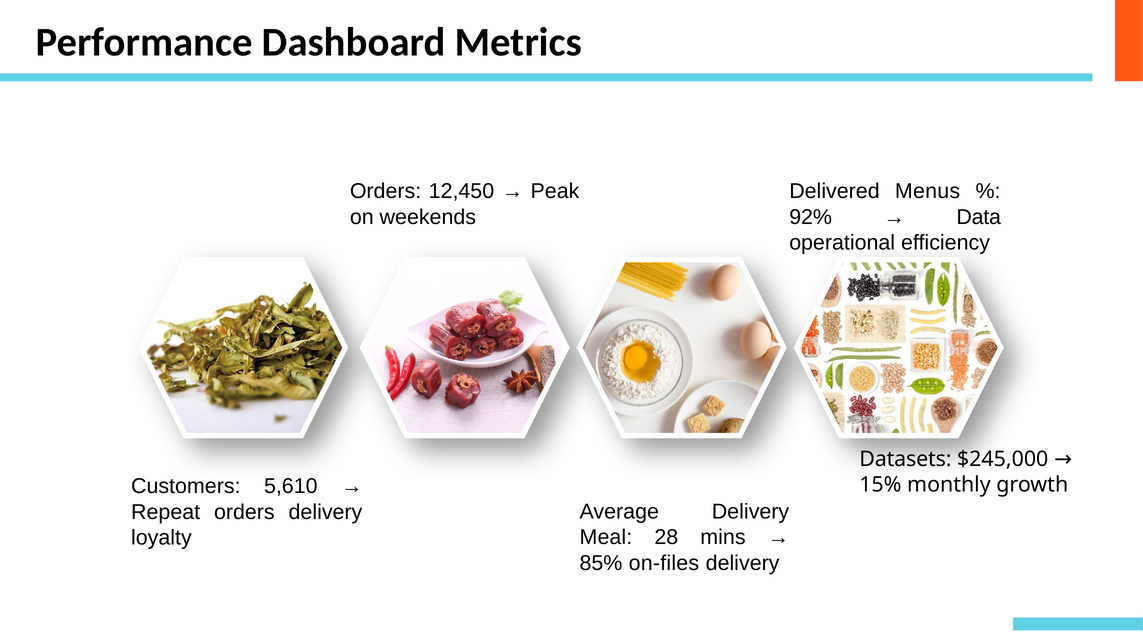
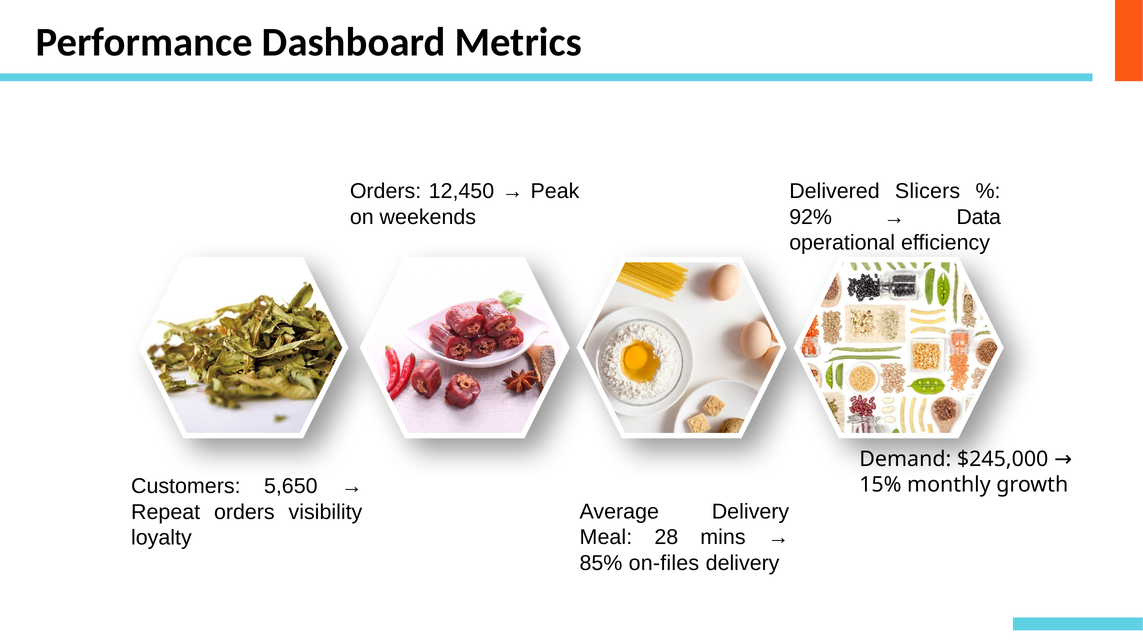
Menus: Menus -> Slicers (928, 191)
Datasets: Datasets -> Demand (905, 459)
5,610: 5,610 -> 5,650 (291, 486)
orders delivery: delivery -> visibility (325, 512)
